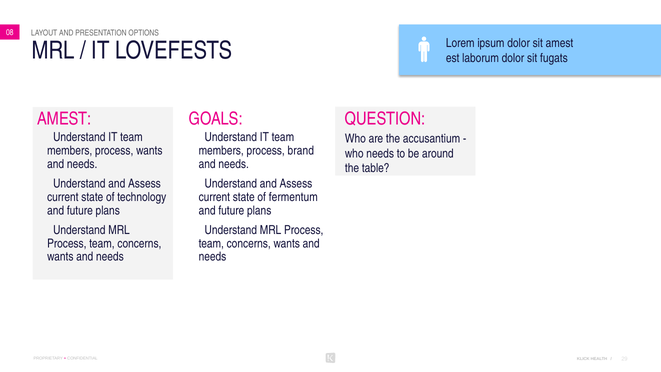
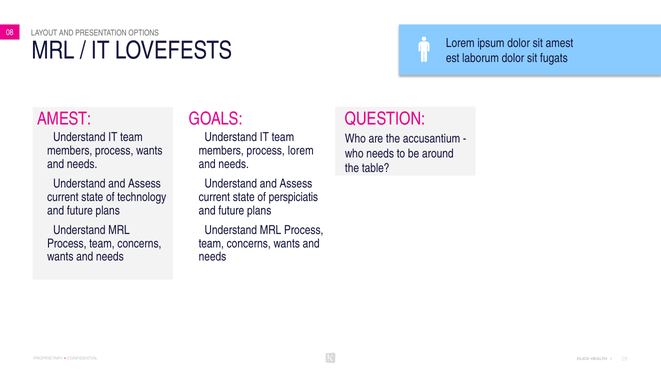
process brand: brand -> lorem (301, 151)
fermentum: fermentum -> perspiciatis (293, 197)
